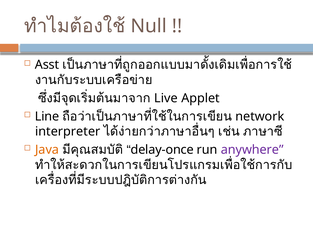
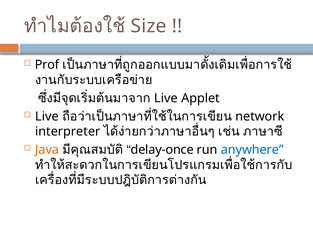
Null: Null -> Size (149, 26)
Asst: Asst -> Prof (47, 65)
Line: Line -> Live (47, 116)
anywhere colour: purple -> blue (252, 150)
